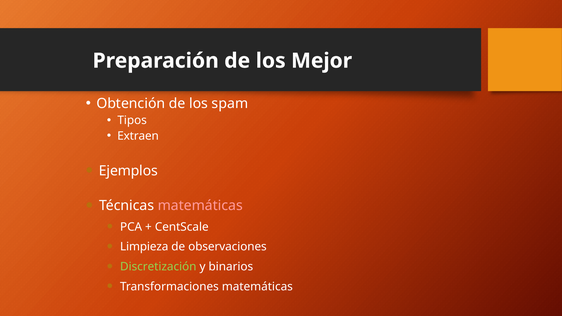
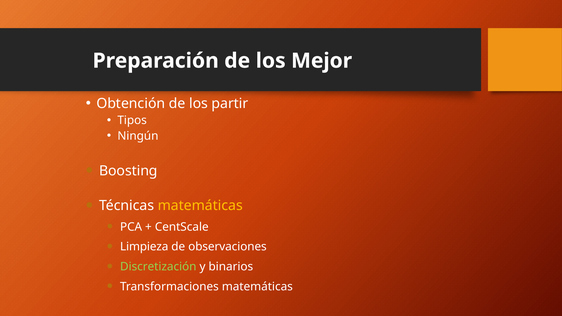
spam: spam -> partir (230, 104)
Extraen: Extraen -> Ningún (138, 136)
Ejemplos: Ejemplos -> Boosting (128, 171)
matemáticas colour: pink -> yellow (200, 206)
